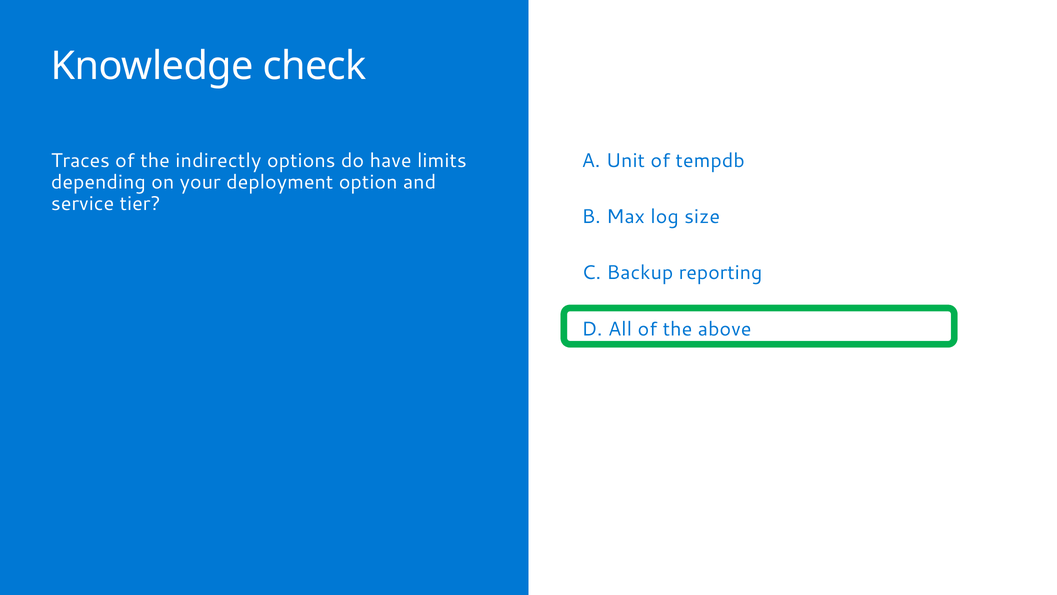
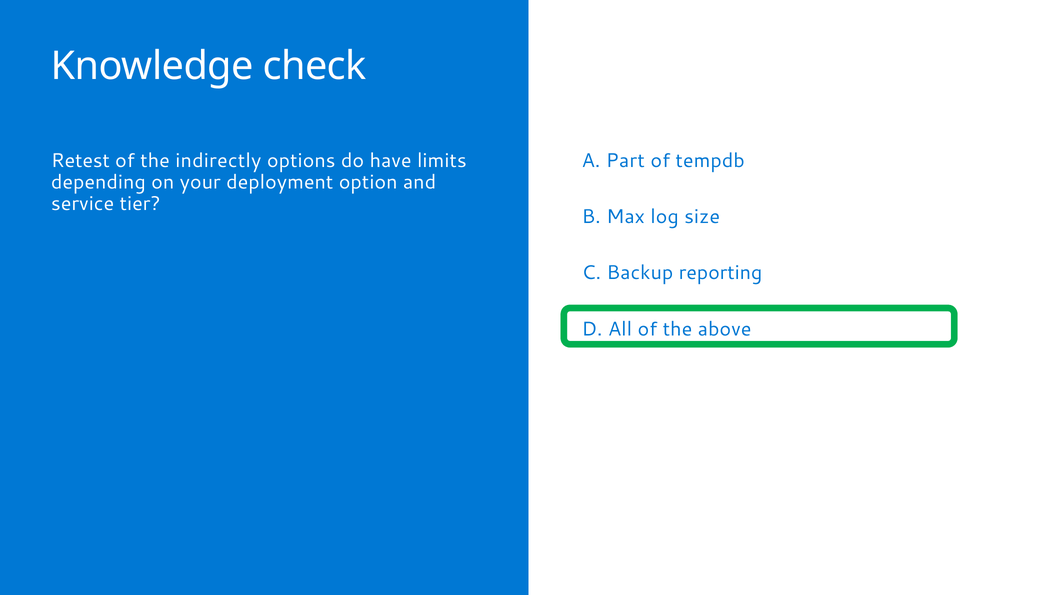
Traces: Traces -> Retest (80, 161)
Unit: Unit -> Part (625, 161)
